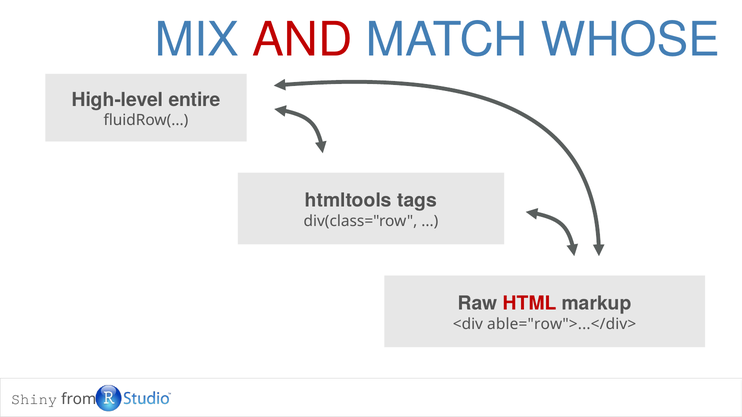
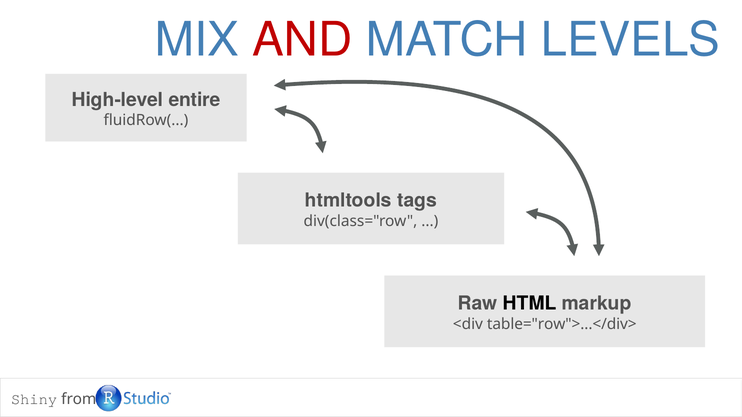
WHOSE: WHOSE -> LEVELS (631, 40)
HTML colour: red -> black (530, 304)
able="row">...</div>: able="row">...</div> -> table="row">...</div> (562, 324)
